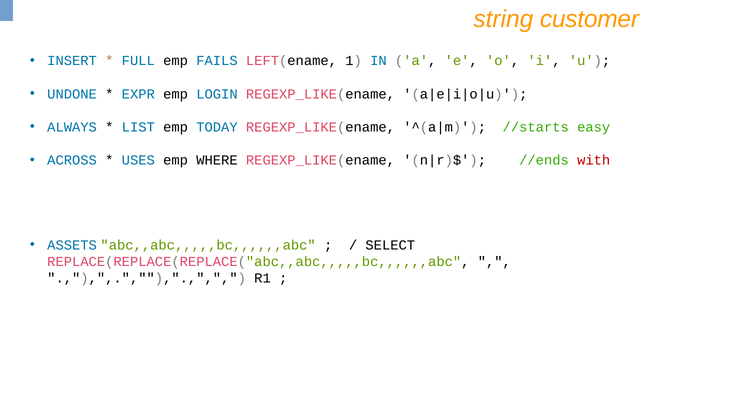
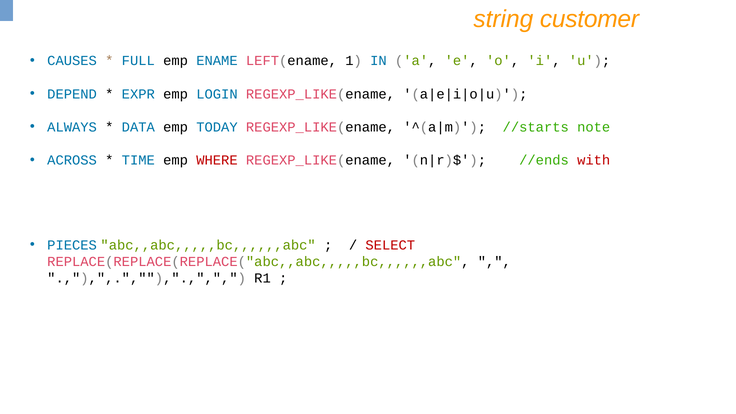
INSERT: INSERT -> CAUSES (72, 61)
FAILS: FAILS -> ENAME (217, 61)
UNDONE: UNDONE -> DEPEND (72, 94)
LIST: LIST -> DATA (138, 127)
easy: easy -> note (594, 127)
USES: USES -> TIME (138, 160)
WHERE colour: black -> red (217, 160)
ASSETS: ASSETS -> PIECES (72, 245)
SELECT colour: black -> red (390, 245)
